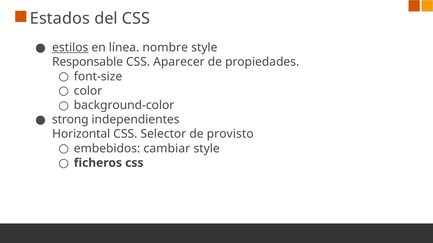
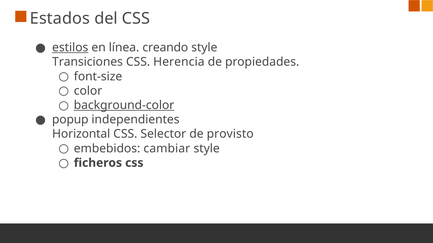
nombre: nombre -> creando (165, 48)
Responsable: Responsable -> Transiciones (88, 62)
Aparecer: Aparecer -> Herencia (179, 62)
background-color underline: none -> present (124, 105)
strong: strong -> popup (70, 120)
